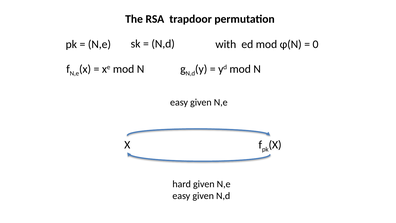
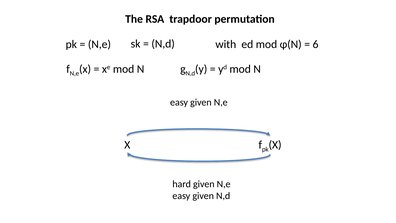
0: 0 -> 6 (316, 44)
